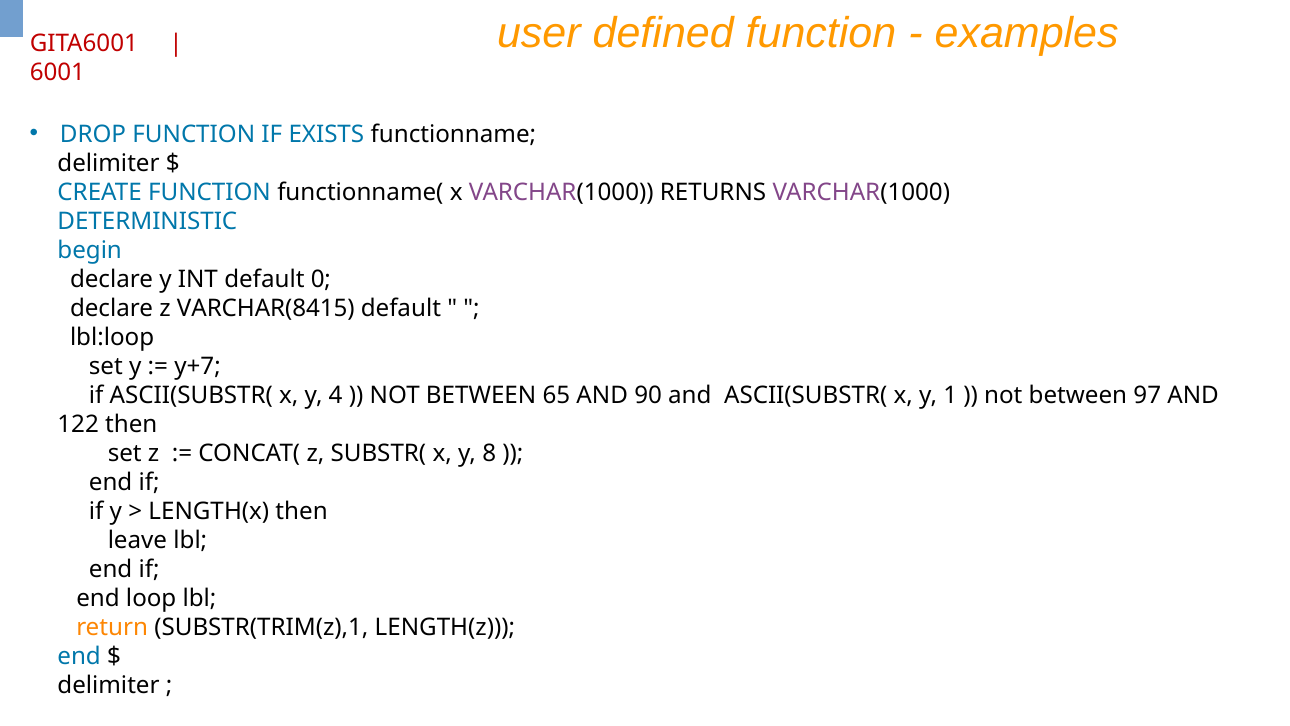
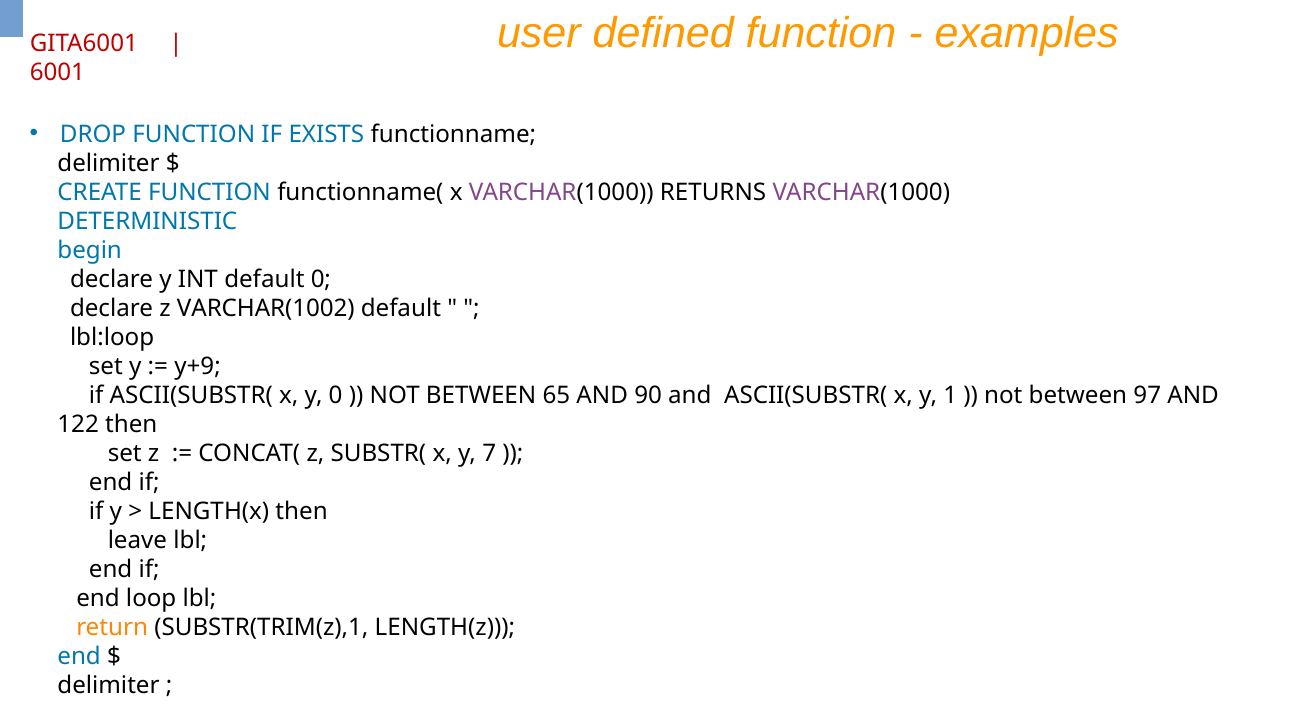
VARCHAR(8415: VARCHAR(8415 -> VARCHAR(1002 (266, 308)
y+7: y+7 -> y+9 (198, 366)
y 4: 4 -> 0 (336, 395)
8: 8 -> 7 (489, 453)
